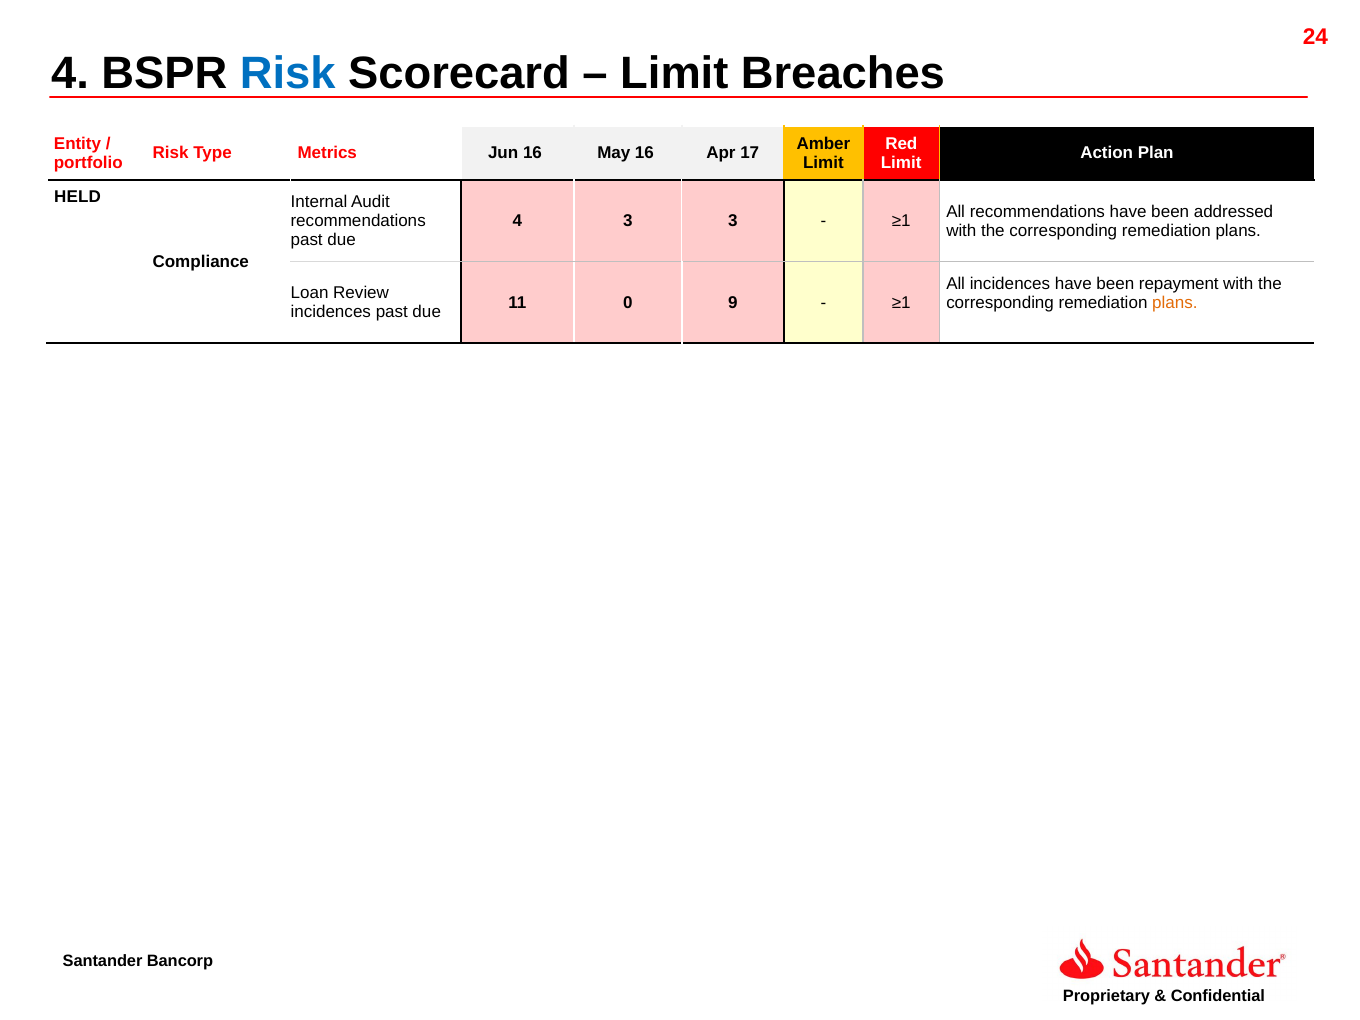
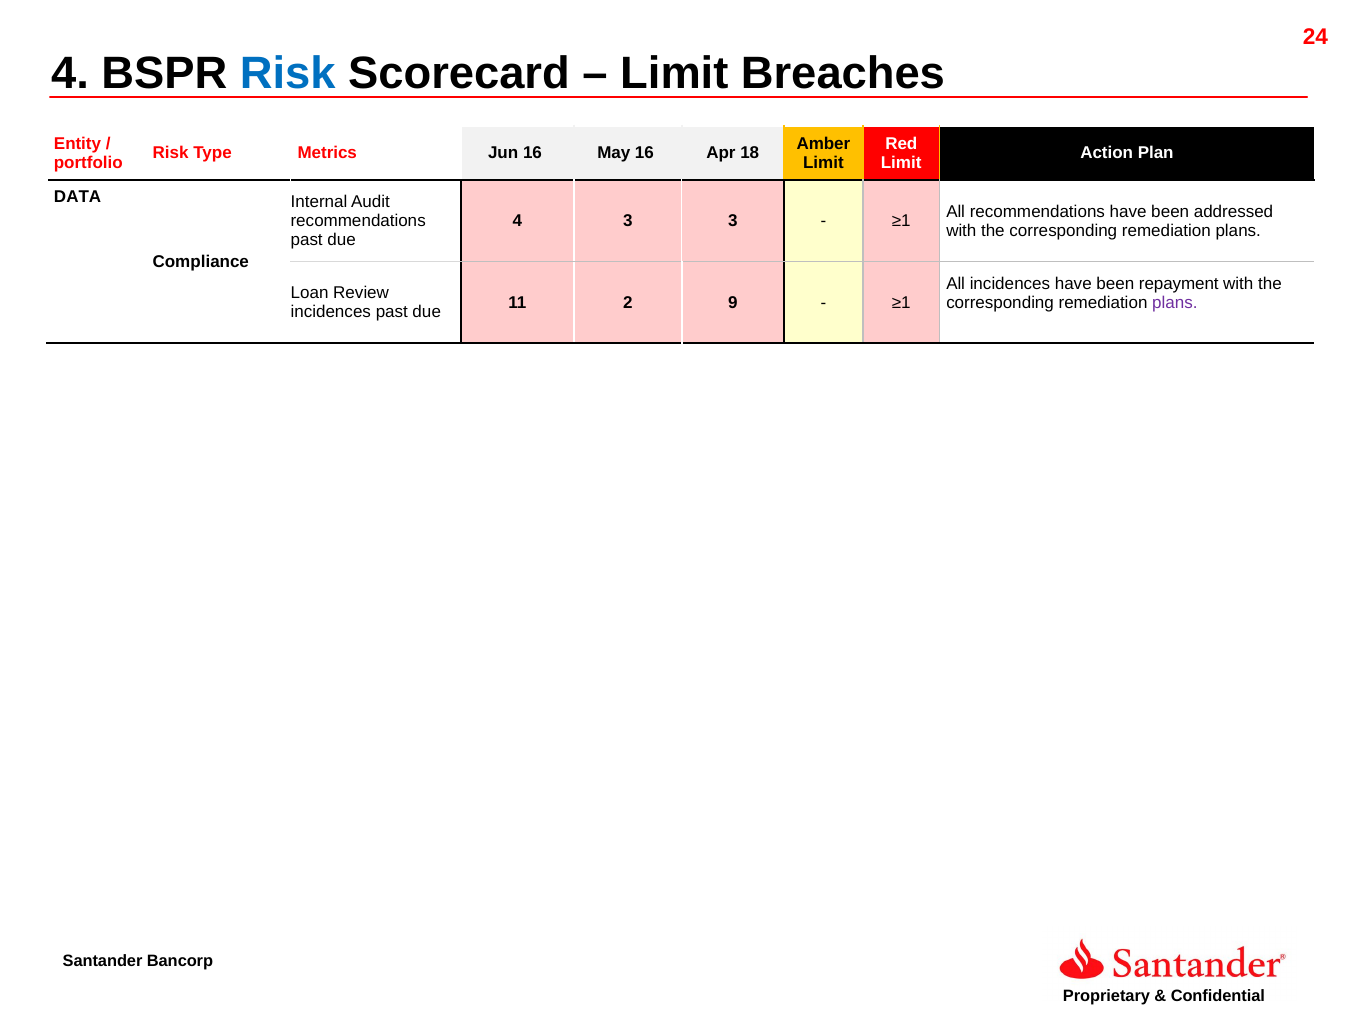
17: 17 -> 18 (750, 153)
HELD: HELD -> DATA (78, 197)
0: 0 -> 2 (628, 303)
plans colour: orange -> purple (1175, 303)
